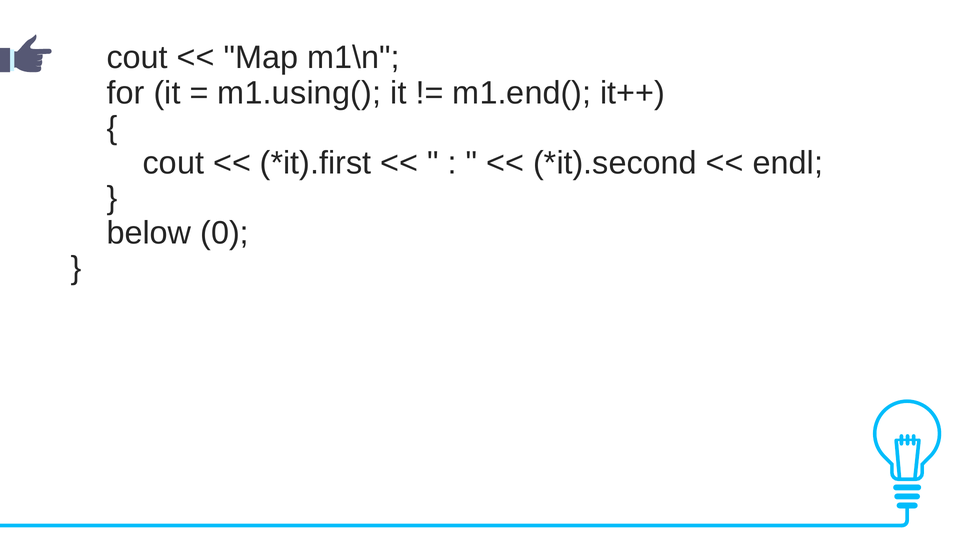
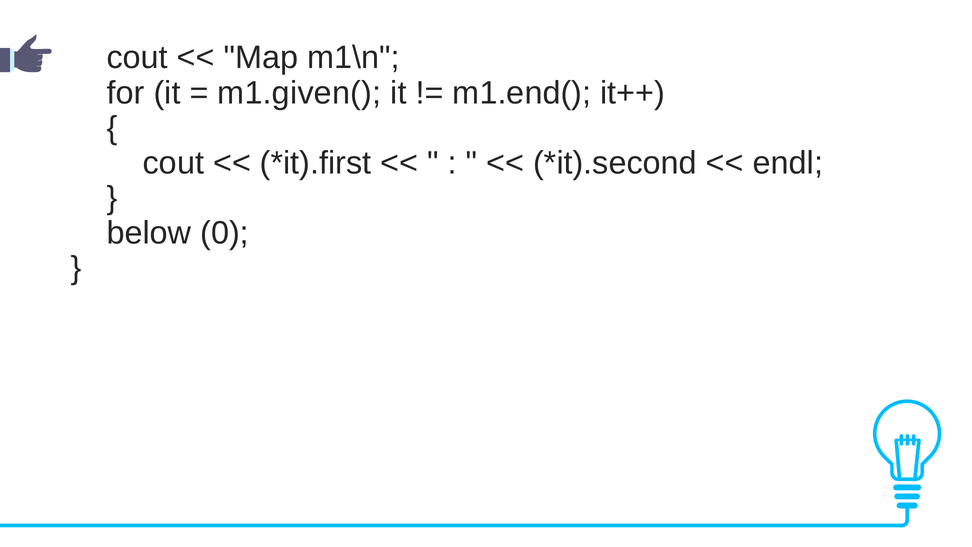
m1.using(: m1.using( -> m1.given( (299, 93)
